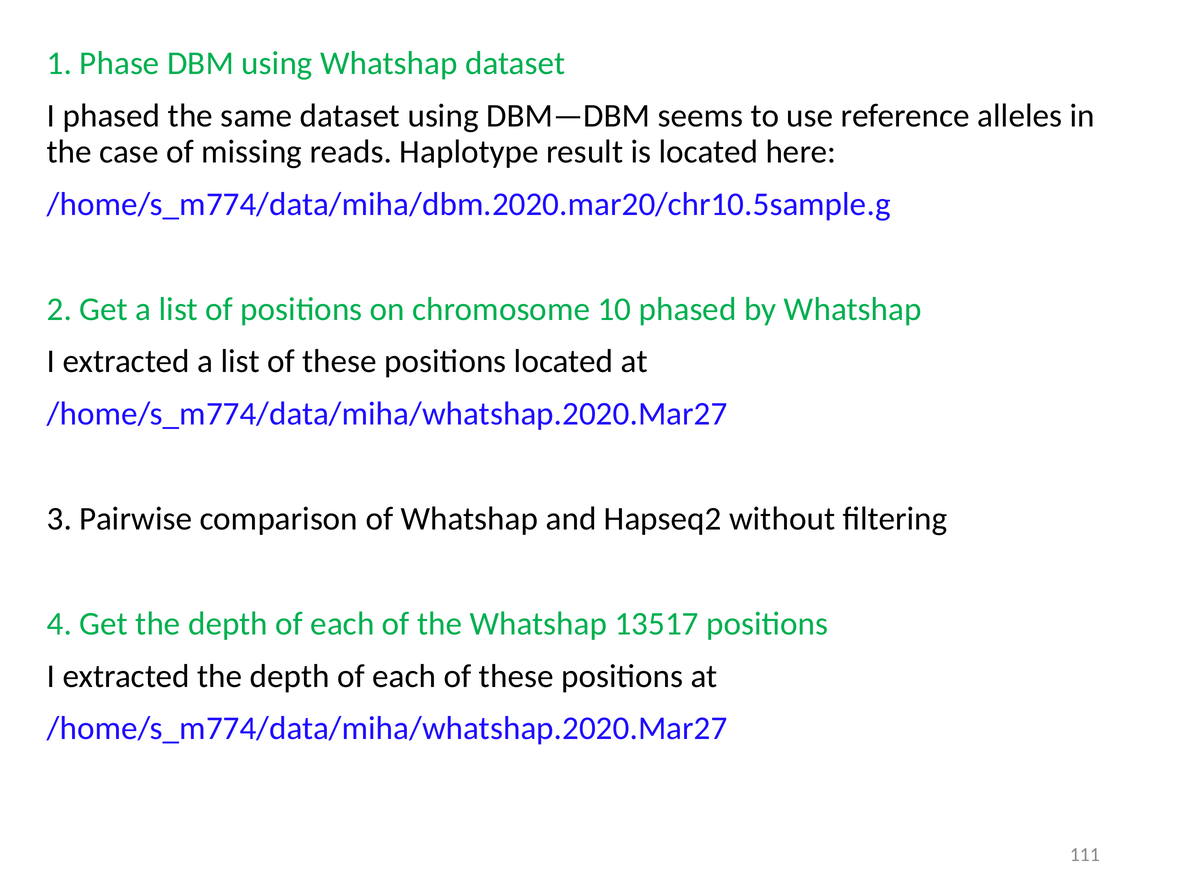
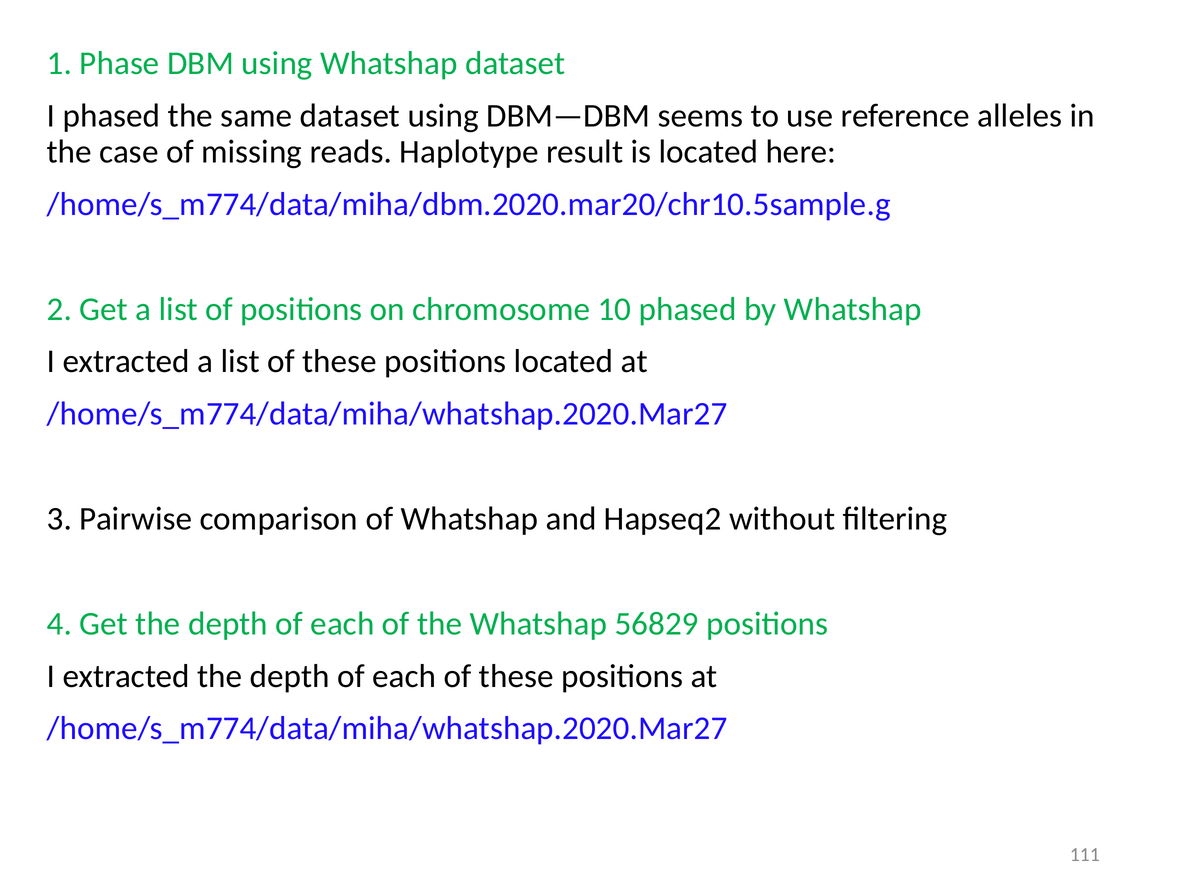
13517: 13517 -> 56829 (657, 624)
